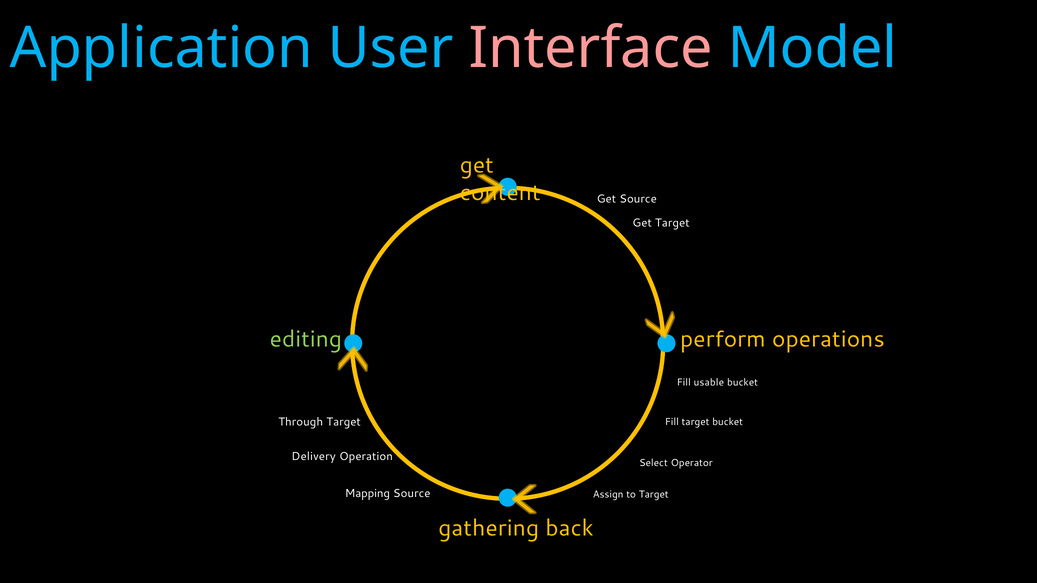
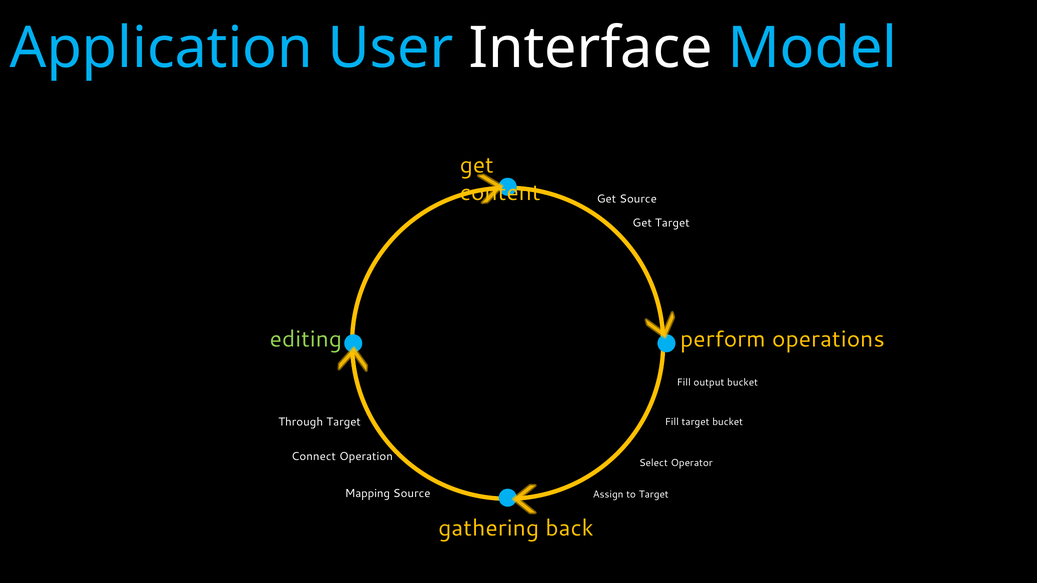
Interface colour: pink -> white (591, 48)
usable: usable -> output (709, 383)
Delivery: Delivery -> Connect (314, 457)
